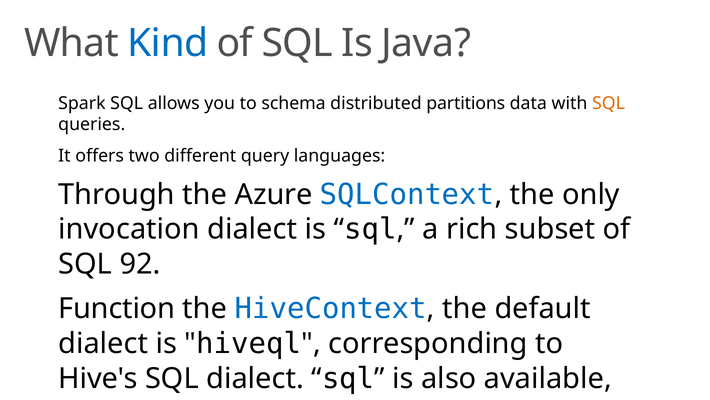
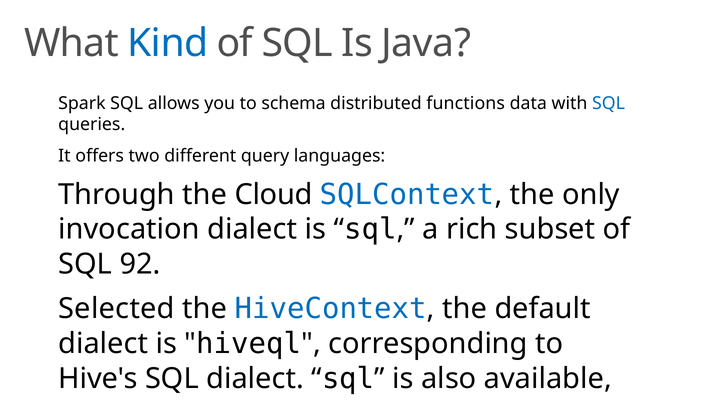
partitions: partitions -> functions (466, 103)
SQL colour: orange -> blue (609, 103)
Azure: Azure -> Cloud (274, 194)
Function: Function -> Selected (116, 308)
